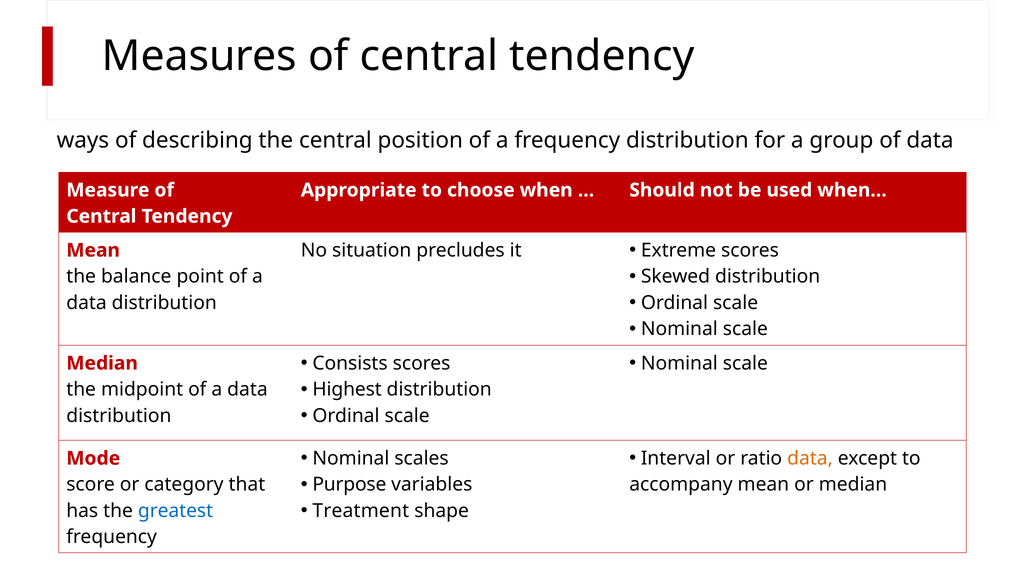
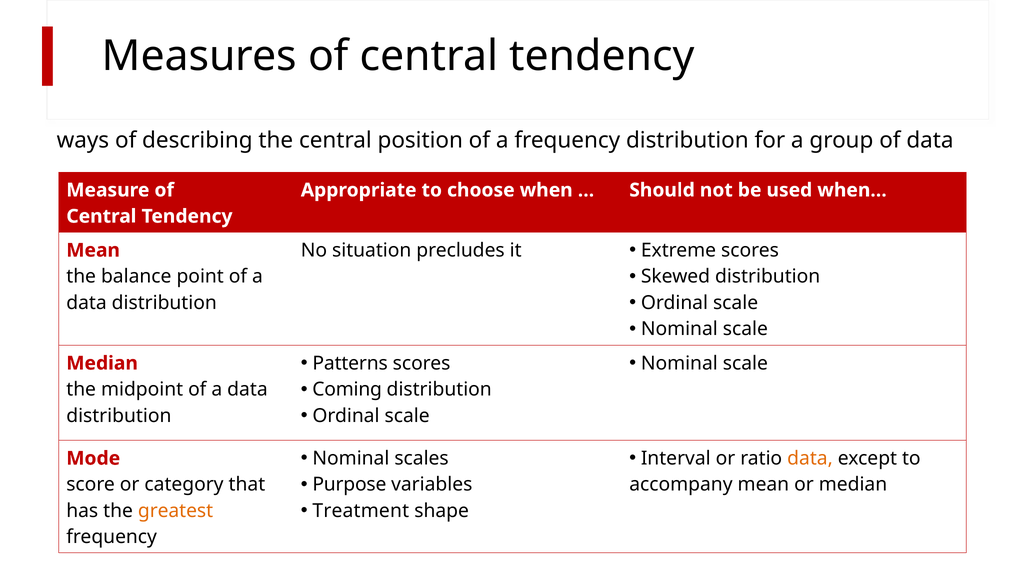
Consists: Consists -> Patterns (350, 363)
Highest: Highest -> Coming (347, 390)
greatest colour: blue -> orange (176, 511)
